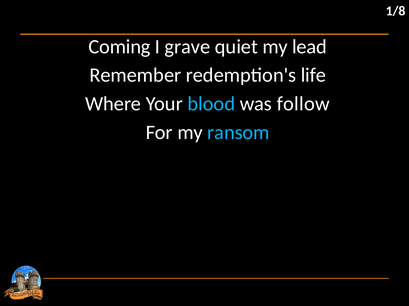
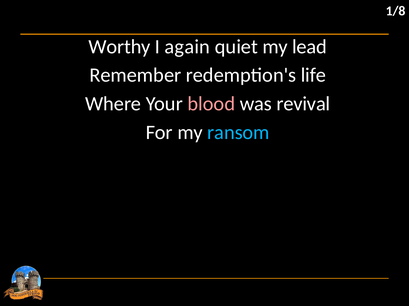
Coming: Coming -> Worthy (120, 47)
grave: grave -> again (187, 47)
blood colour: light blue -> pink (211, 104)
follow: follow -> revival (303, 104)
